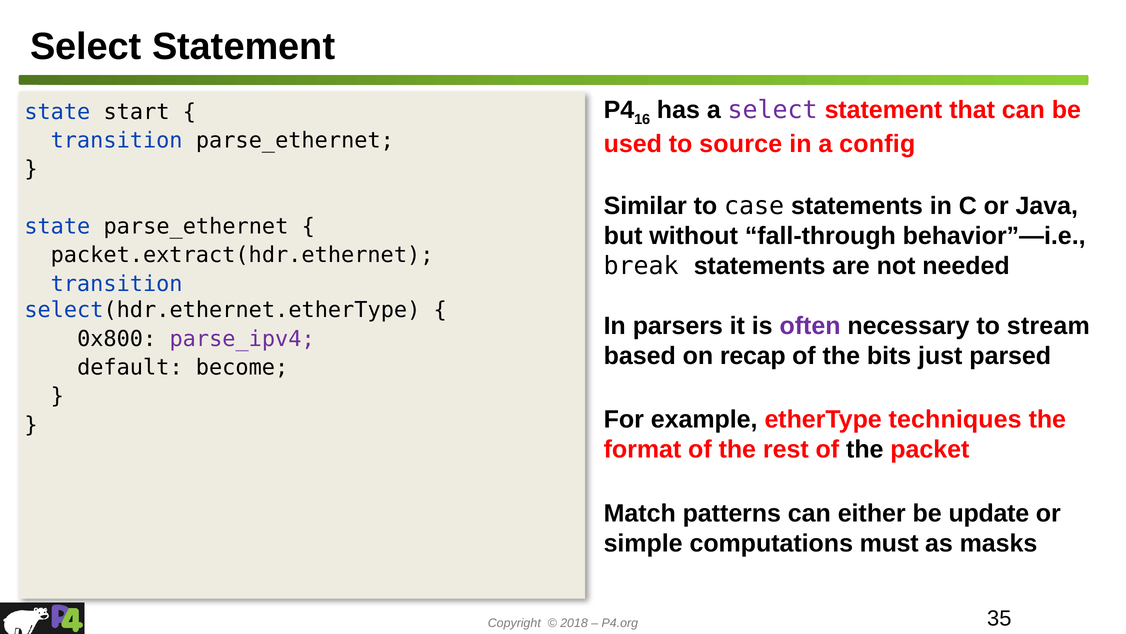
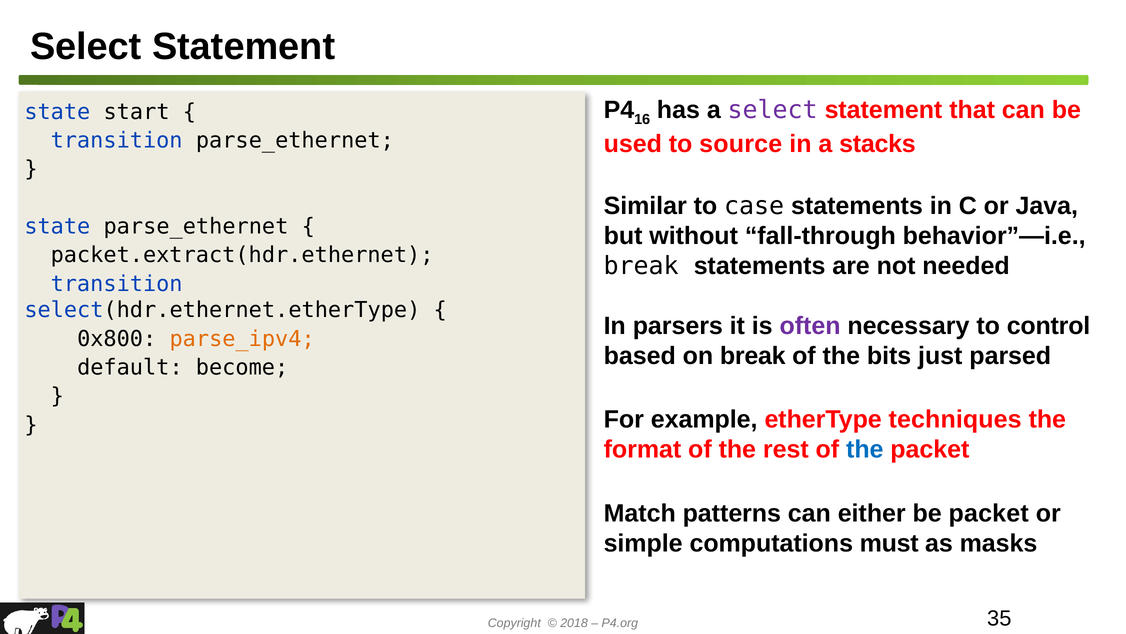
config: config -> stacks (877, 144)
stream: stream -> control (1049, 326)
parse_ipv4 colour: purple -> orange (242, 339)
on recap: recap -> break (753, 356)
the colour: black -> blue (865, 449)
be update: update -> packet (989, 513)
